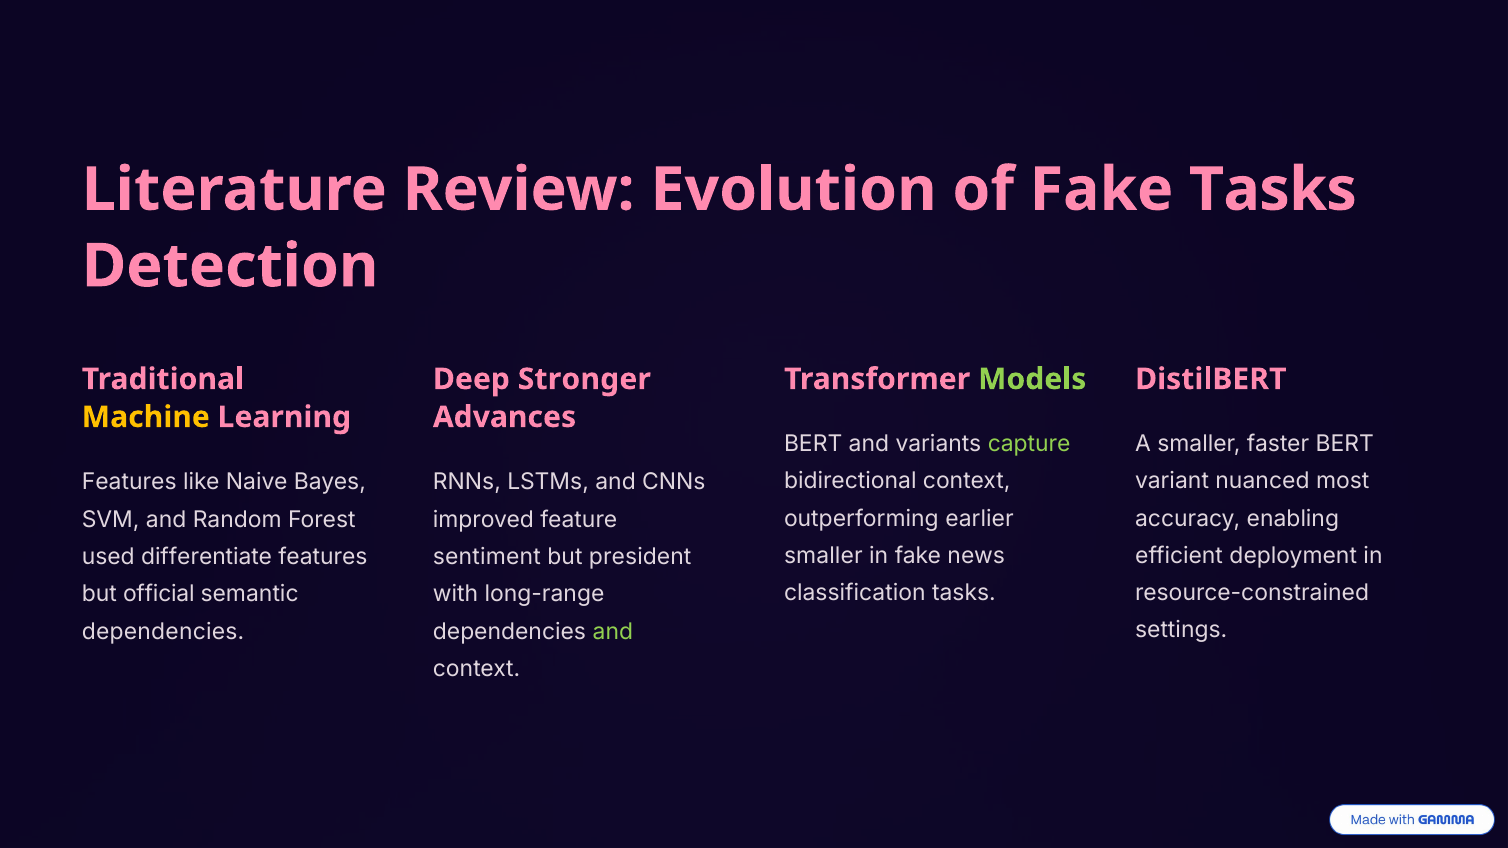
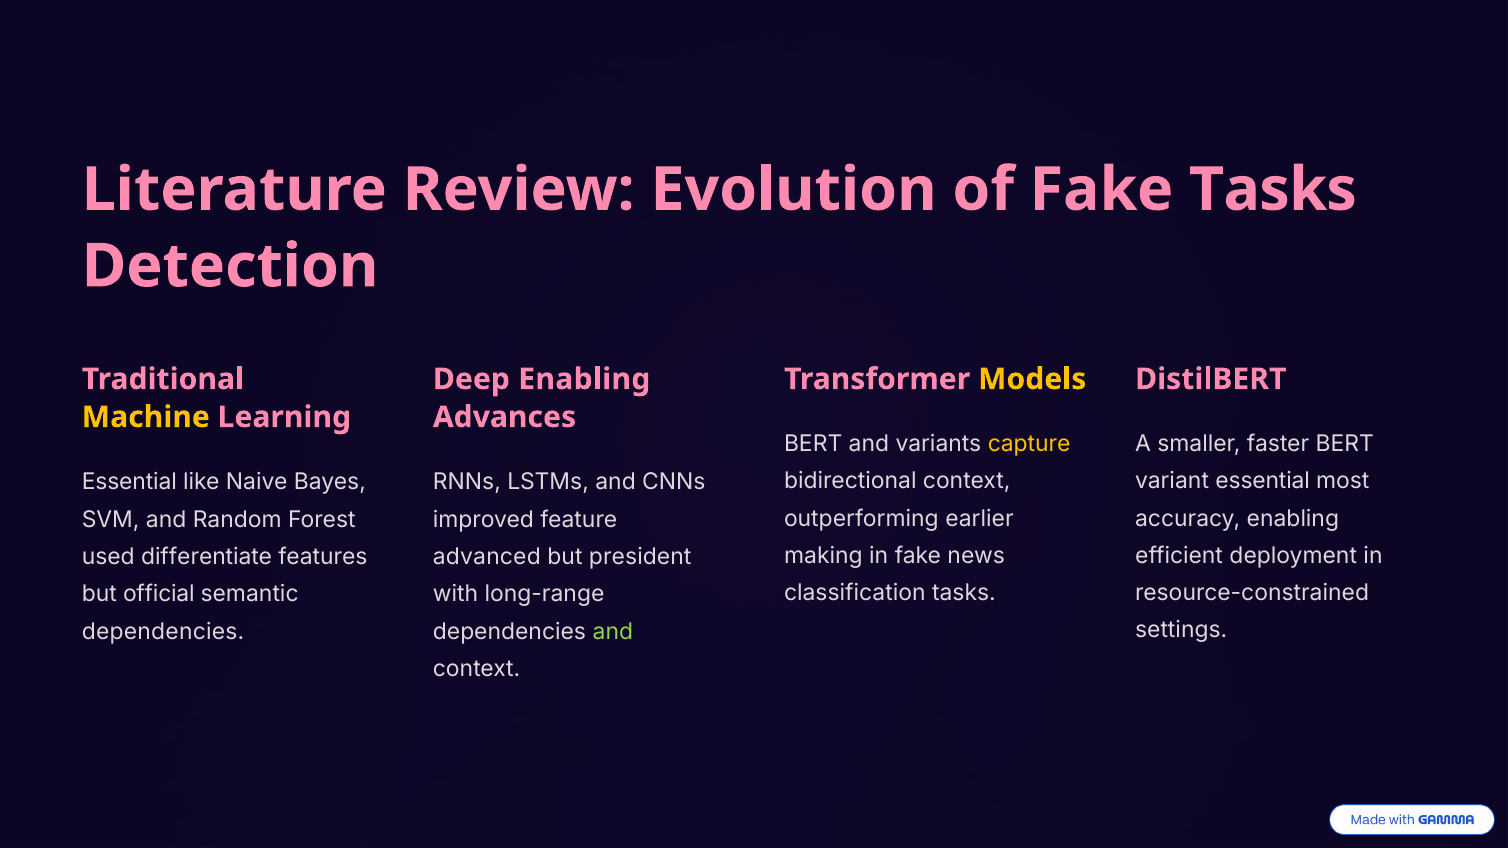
Deep Stronger: Stronger -> Enabling (584, 379)
Models colour: light green -> yellow (1032, 379)
capture colour: light green -> yellow (1029, 444)
variant nuanced: nuanced -> essential (1263, 481)
Features: Features -> Essential (129, 483)
smaller: smaller -> making (823, 556)
sentiment: sentiment -> advanced (487, 557)
